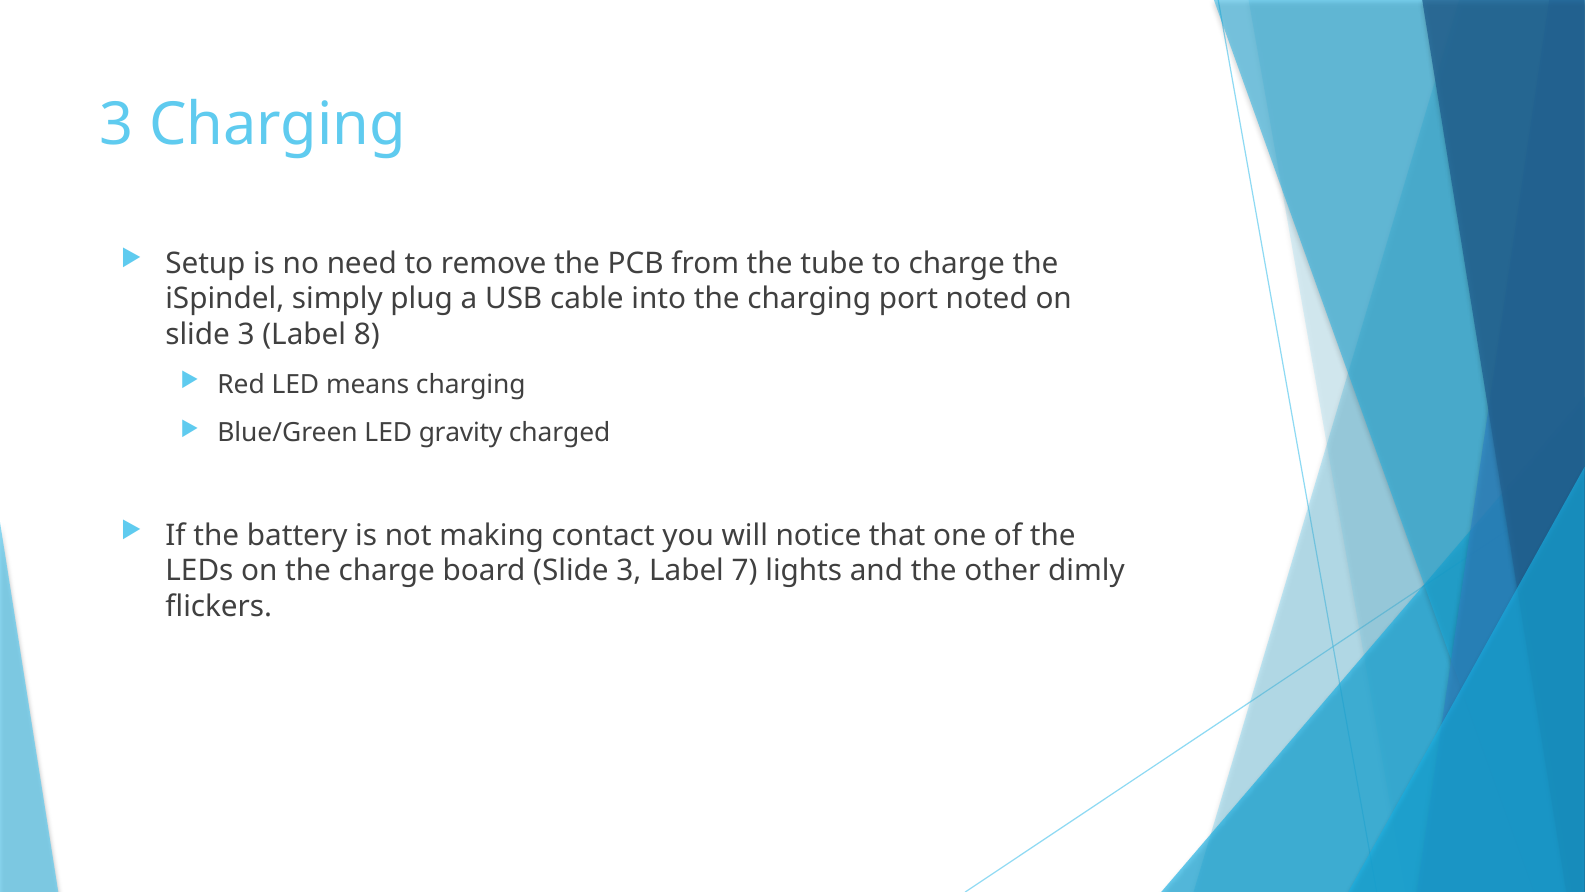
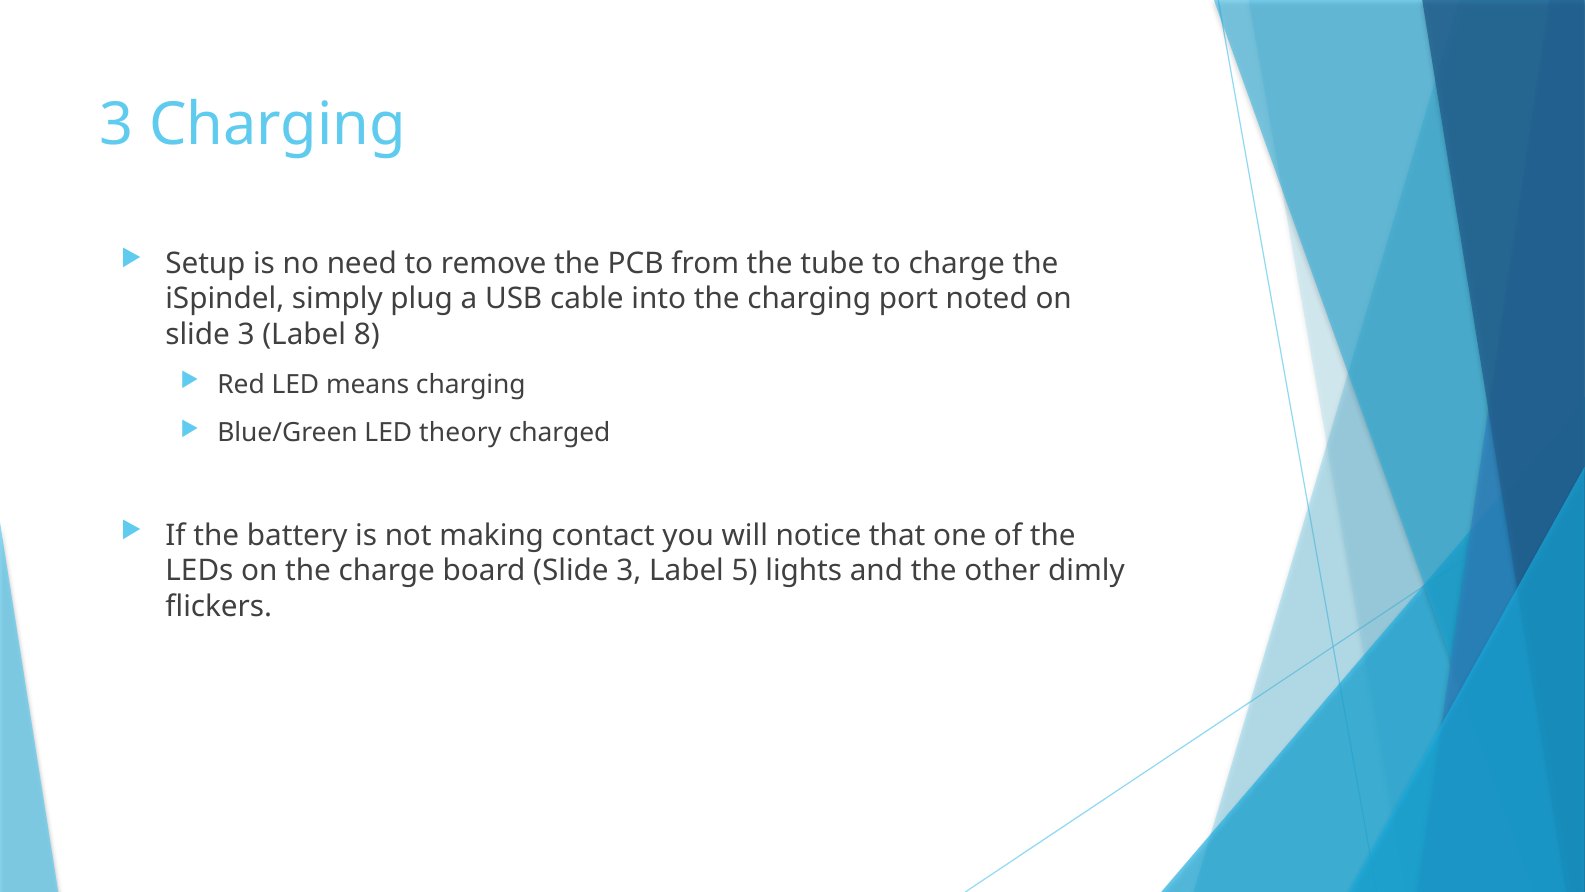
gravity: gravity -> theory (460, 433)
7: 7 -> 5 (745, 571)
